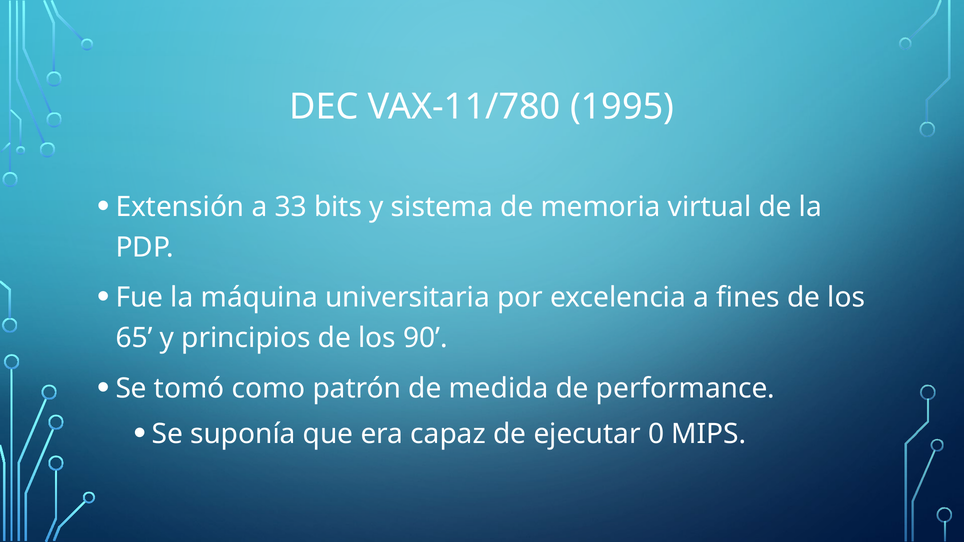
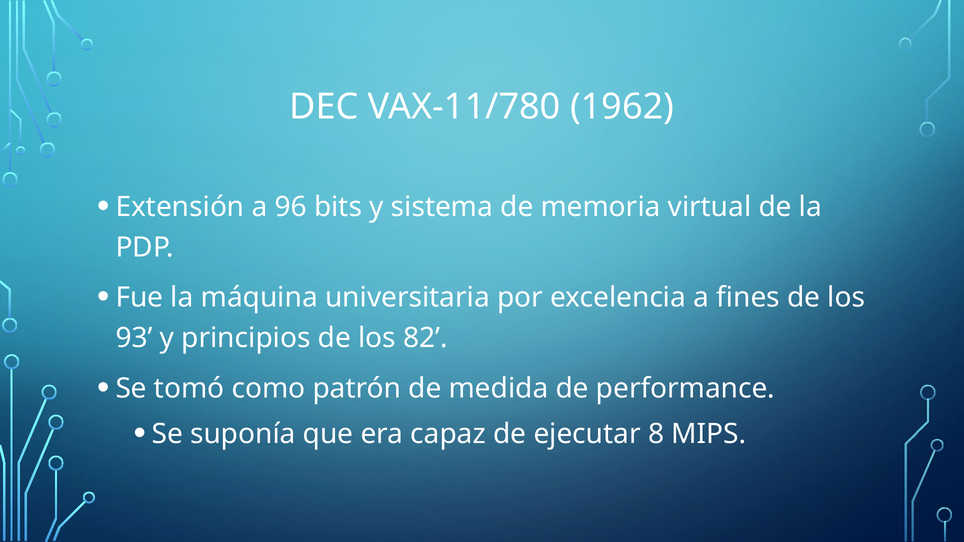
1995: 1995 -> 1962 (622, 107)
33: 33 -> 96 (291, 207)
65: 65 -> 93 (134, 338)
90: 90 -> 82 (425, 338)
0: 0 -> 8 (656, 434)
